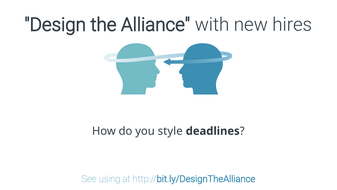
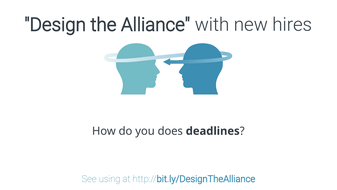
style: style -> does (170, 131)
